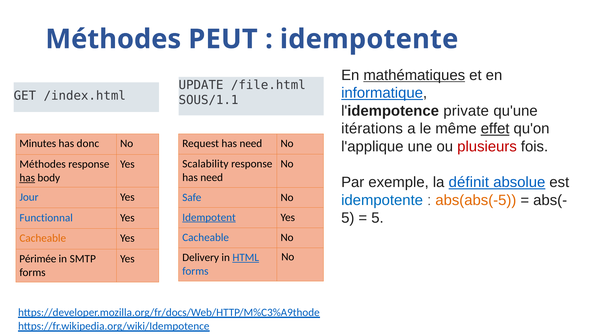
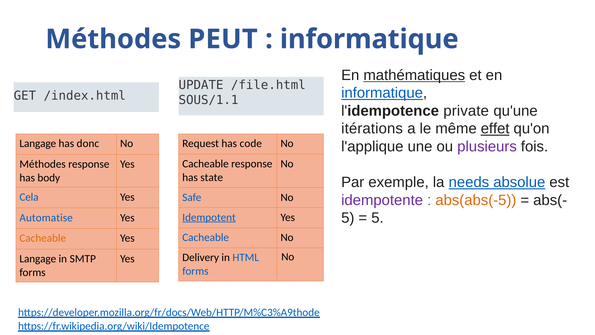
idempotente: idempotente -> informatique (369, 39)
Minutes: Minutes -> Langage (38, 143)
Request has need: need -> code (251, 143)
plusieurs colour: red -> purple (487, 146)
Scalability: Scalability -> Cacheable (205, 164)
need: need -> state (212, 177)
has underline: present -> none (27, 178)
définit: définit -> needs (469, 182)
Jour: Jour -> Cela (29, 197)
idempotente colour: blue -> purple (382, 200)
Functionnal: Functionnal -> Automatise (46, 217)
HTML underline: present -> none (246, 257)
Périmée: Périmée -> Langage (38, 259)
